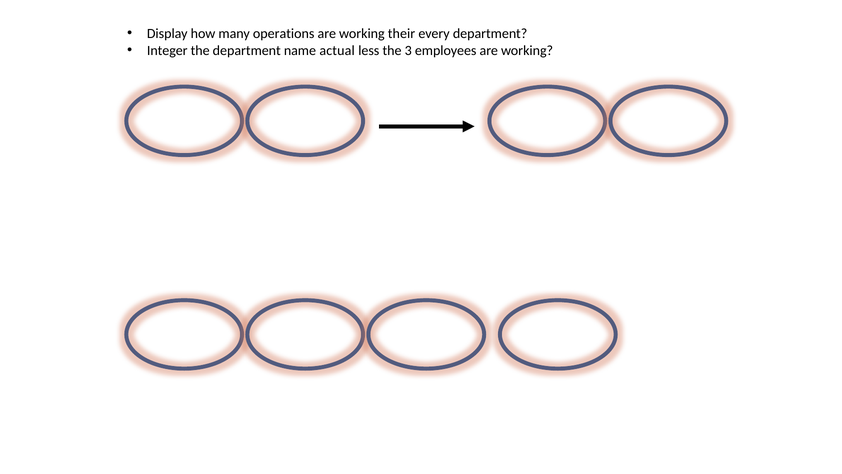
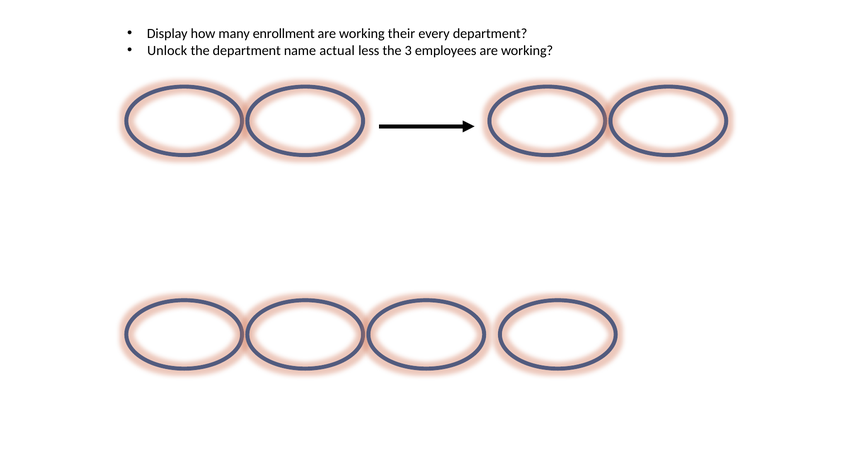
operations: operations -> enrollment (284, 34)
Integer: Integer -> Unlock (167, 50)
